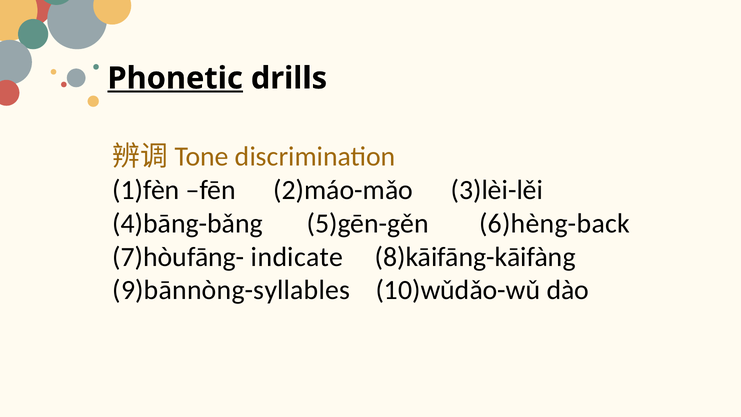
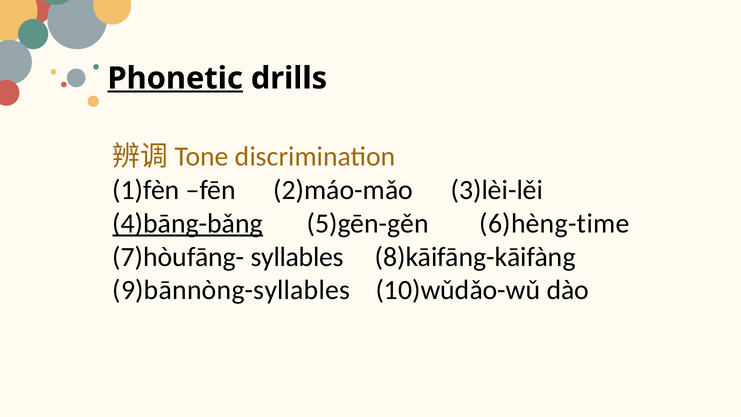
4)bāng-bǎng underline: none -> present (188, 223)
6)hèng-back: 6)hèng-back -> 6)hèng-time (554, 223)
indicate: indicate -> syllables (297, 257)
